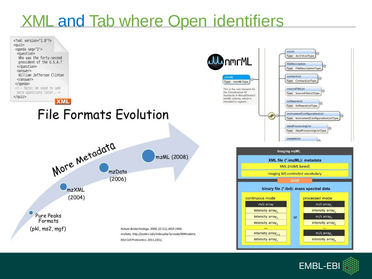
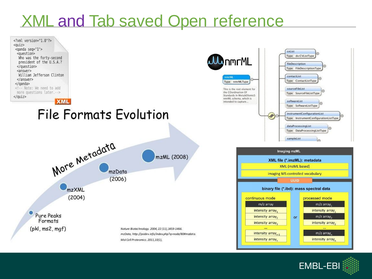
and colour: blue -> purple (71, 21)
where: where -> saved (141, 21)
identifiers: identifiers -> reference (249, 21)
